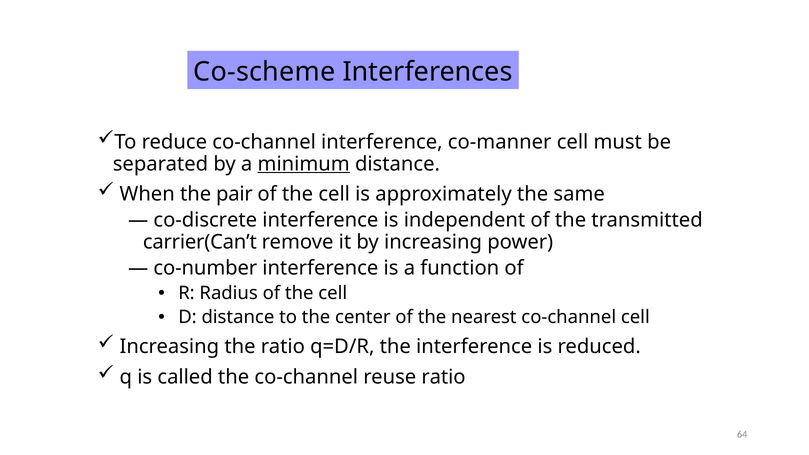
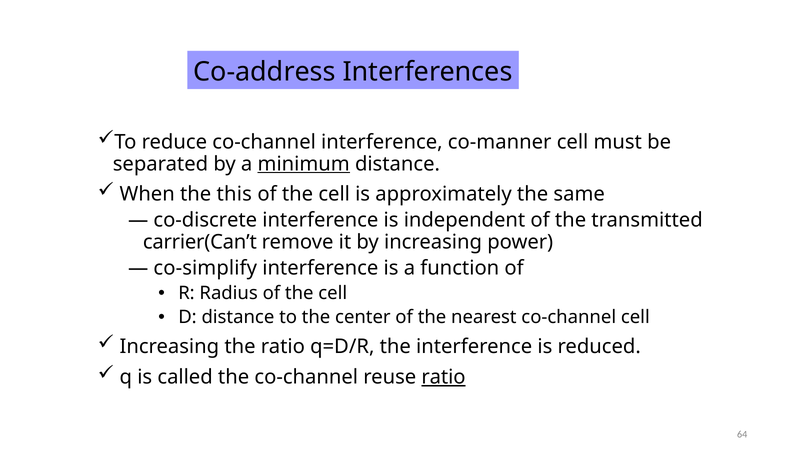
Co-scheme: Co-scheme -> Co-address (264, 72)
pair: pair -> this (234, 194)
co-number: co-number -> co-simplify (205, 268)
ratio underline: none -> present (444, 377)
